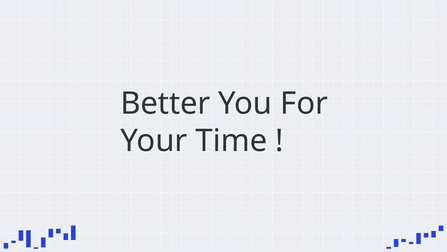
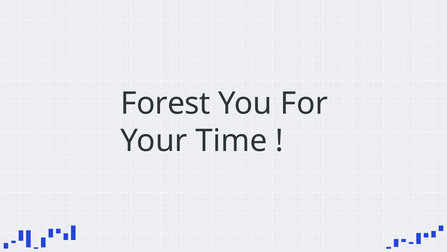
Better: Better -> Forest (165, 103)
